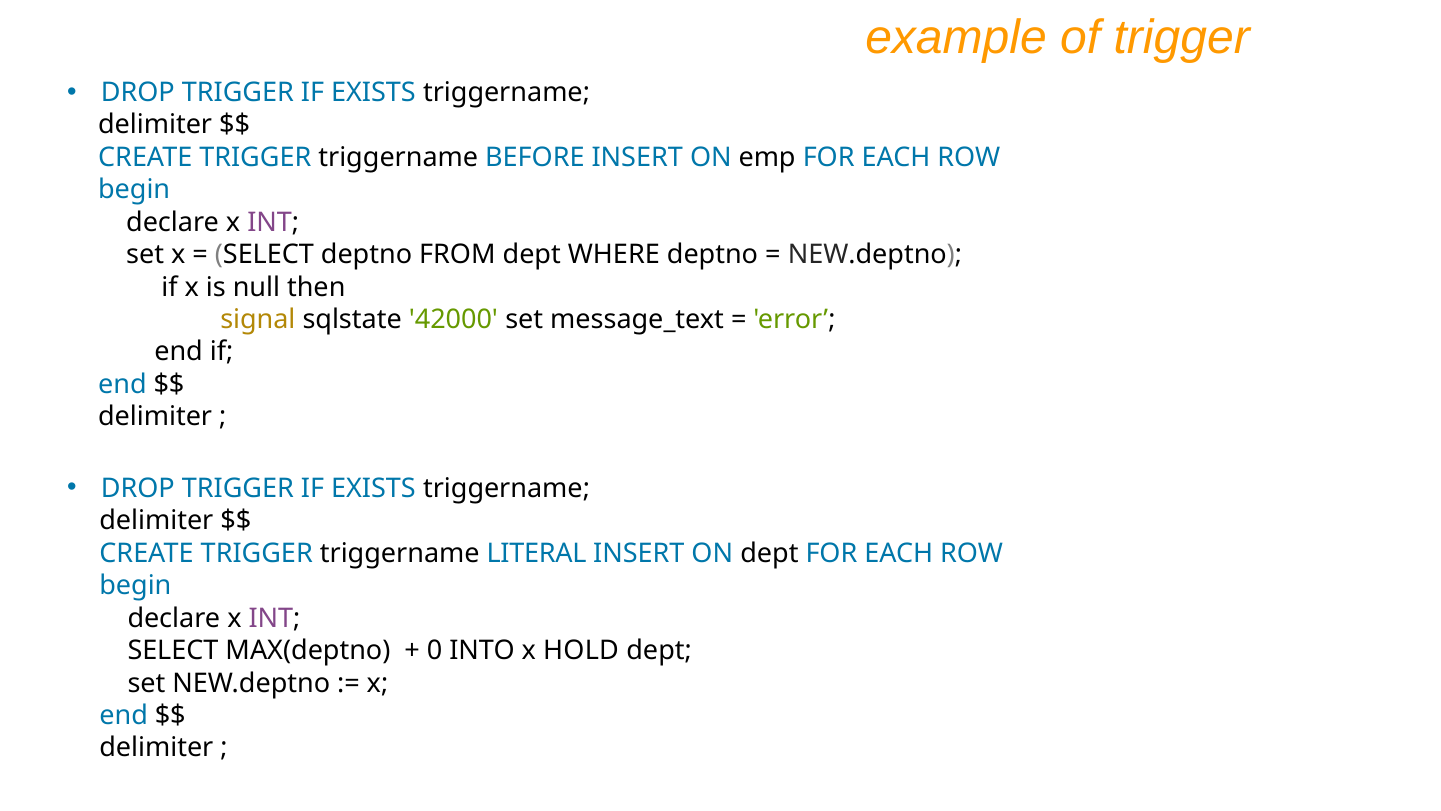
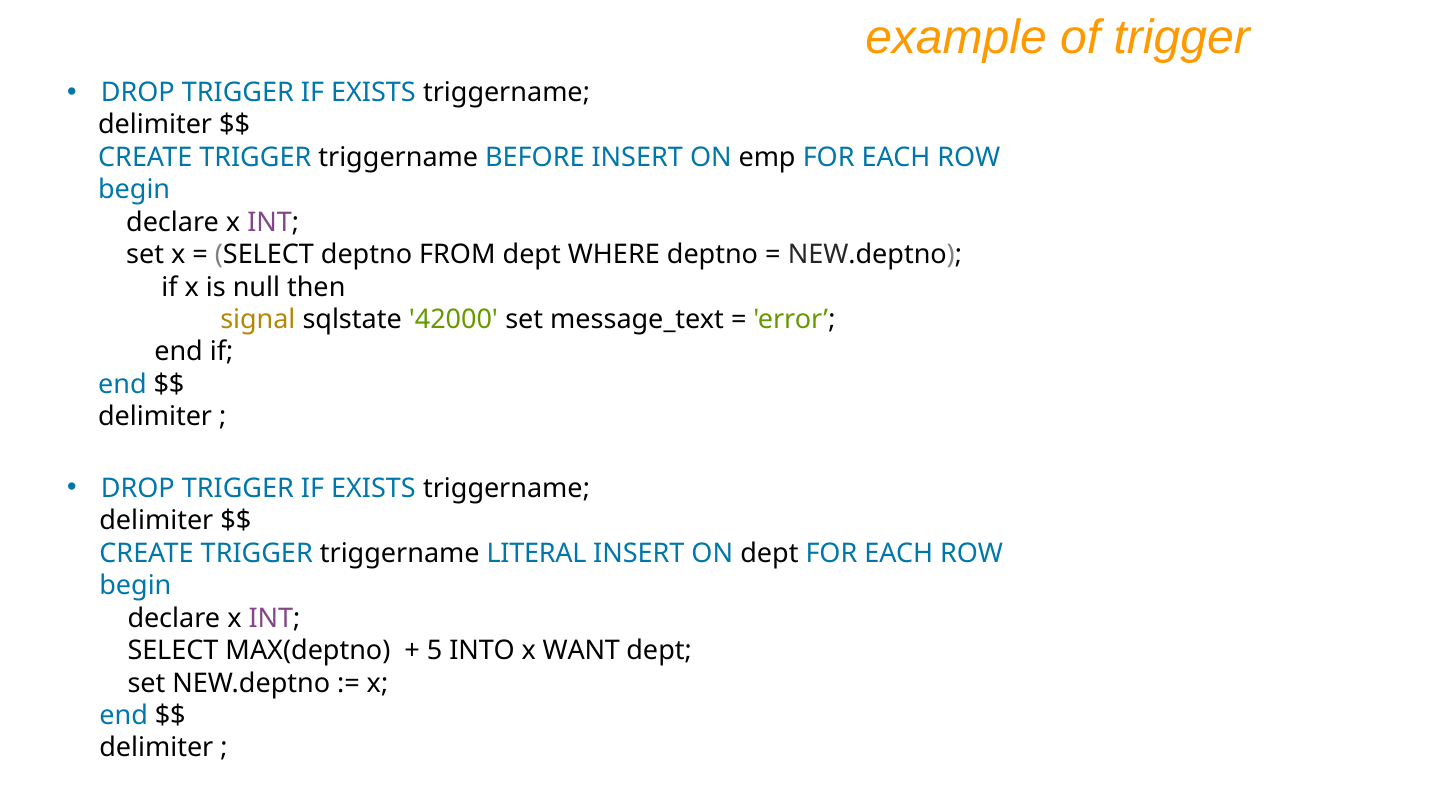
0: 0 -> 5 (435, 650)
HOLD: HOLD -> WANT (581, 650)
